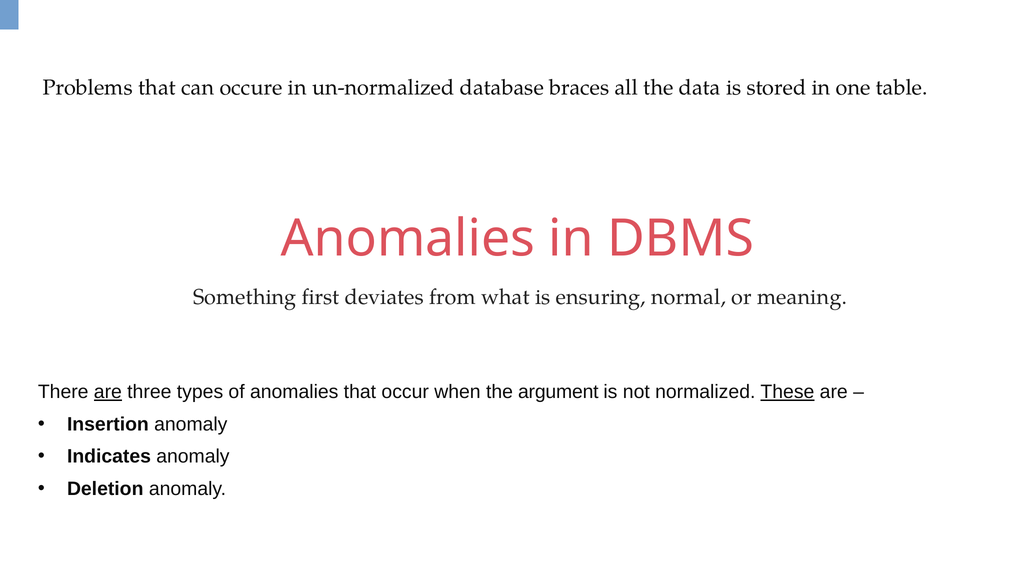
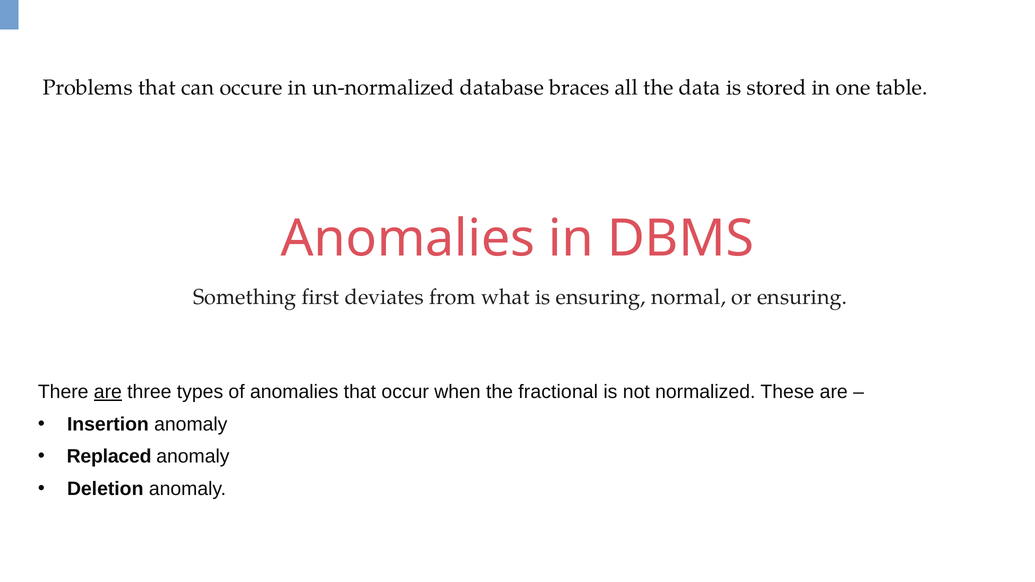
or meaning: meaning -> ensuring (802, 297)
argument: argument -> fractional (558, 392)
These underline: present -> none (787, 392)
Indicates: Indicates -> Replaced (109, 457)
